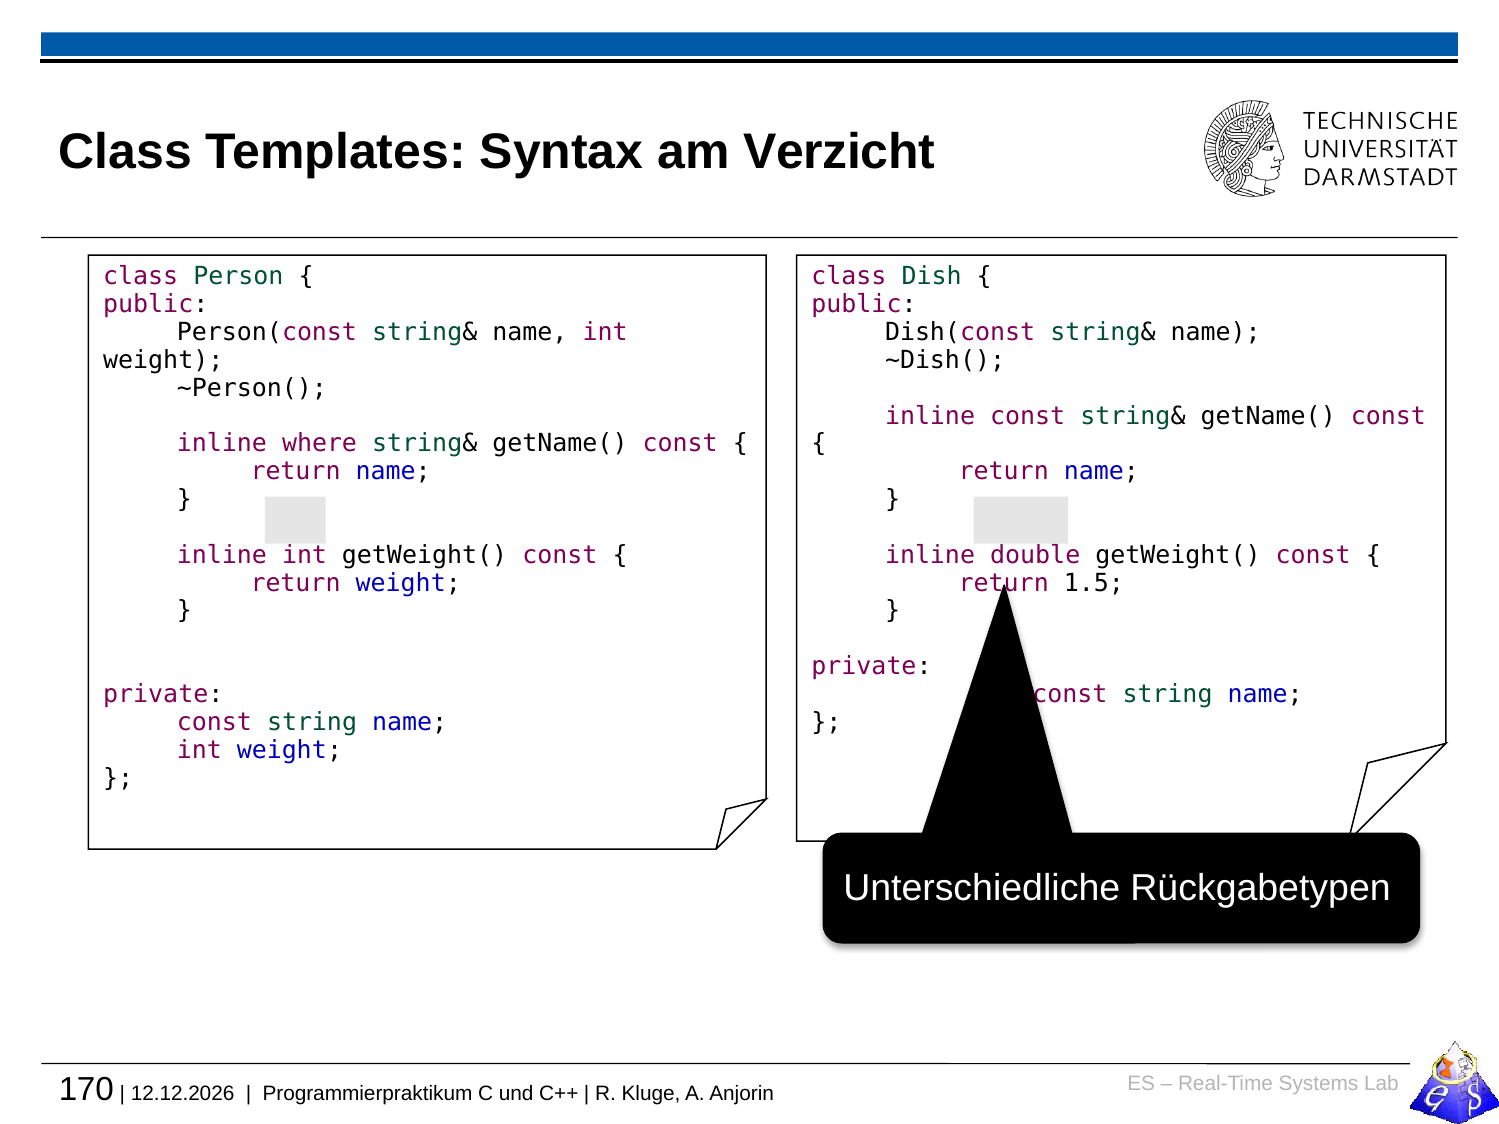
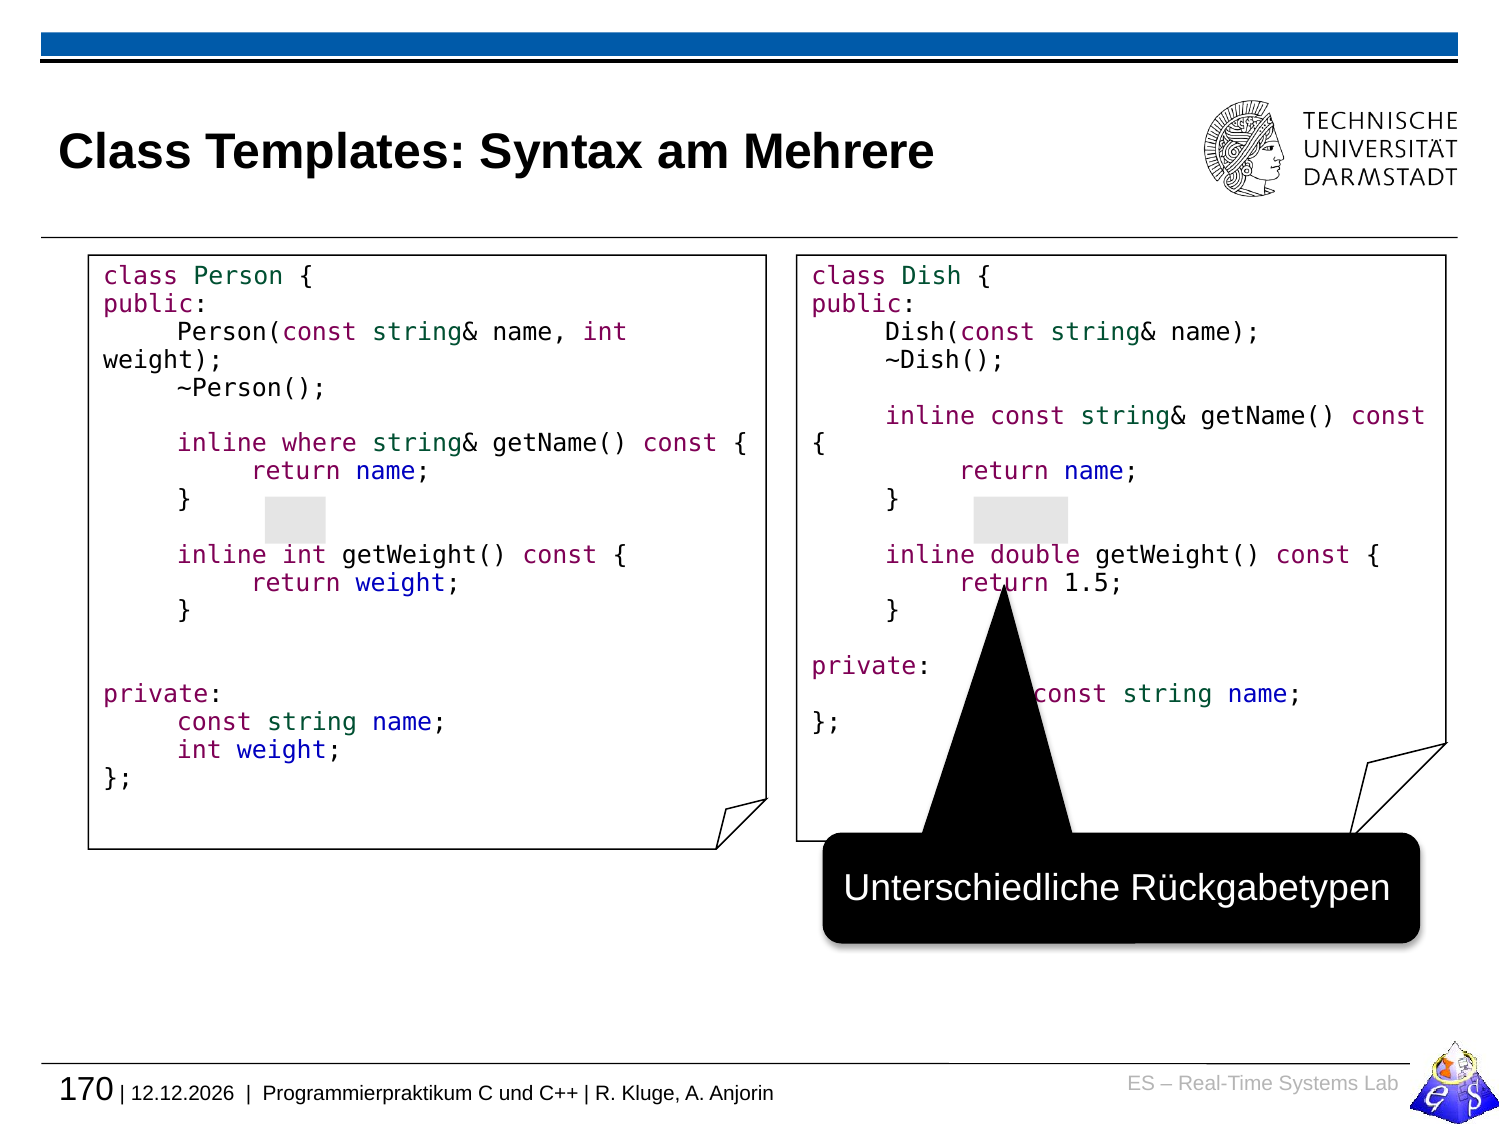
Verzicht: Verzicht -> Mehrere (839, 152)
